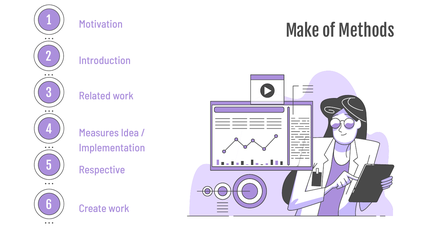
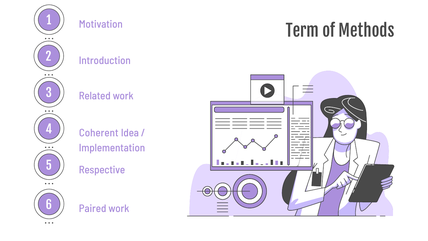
Make: Make -> Term (302, 31)
Measures: Measures -> Coherent (99, 133)
Create: Create -> Paired (93, 209)
